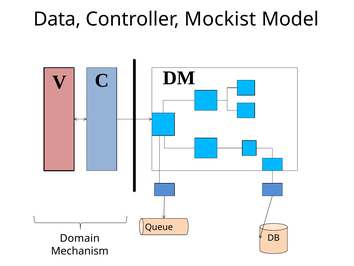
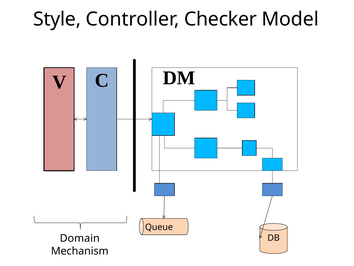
Data: Data -> Style (57, 19)
Mockist: Mockist -> Checker (220, 19)
